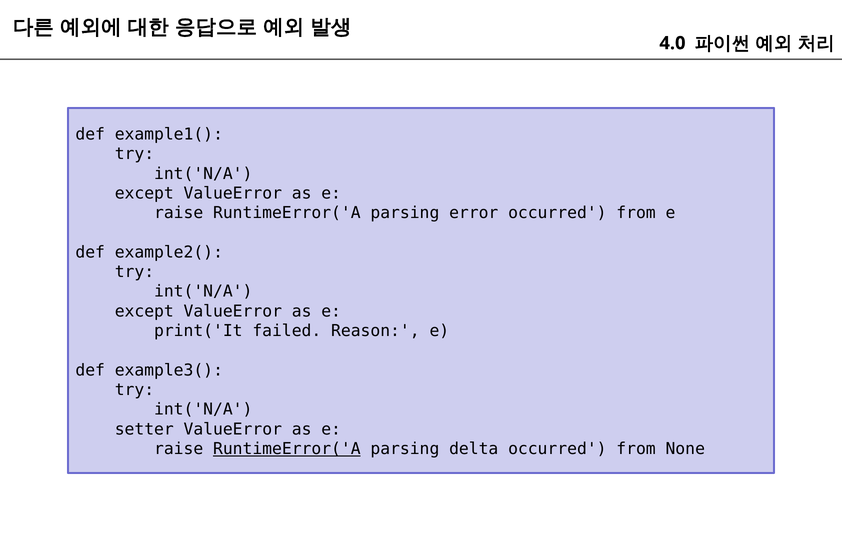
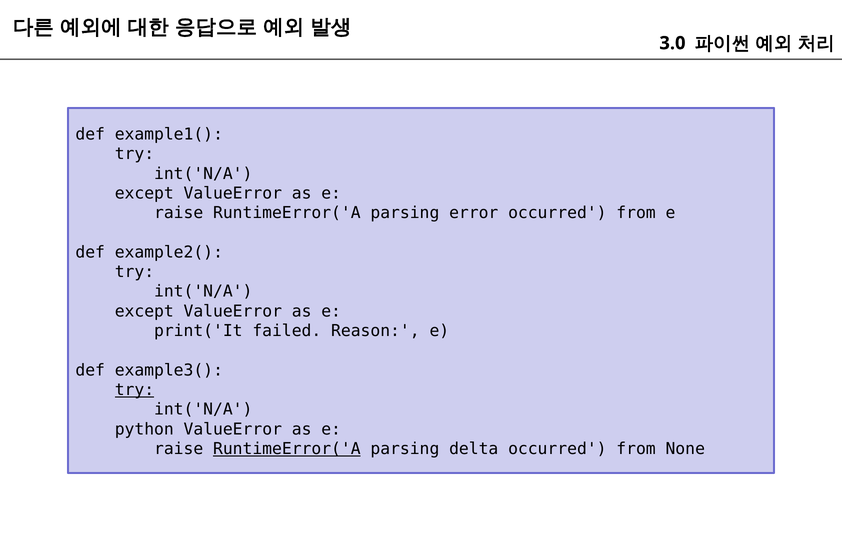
4.0: 4.0 -> 3.0 (672, 43)
try underline: none -> present (134, 390)
setter: setter -> python (144, 429)
